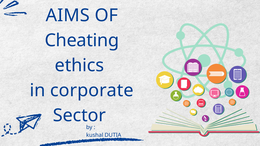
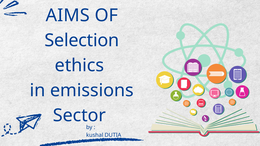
Cheating: Cheating -> Selection (82, 40)
corporate: corporate -> emissions (92, 91)
